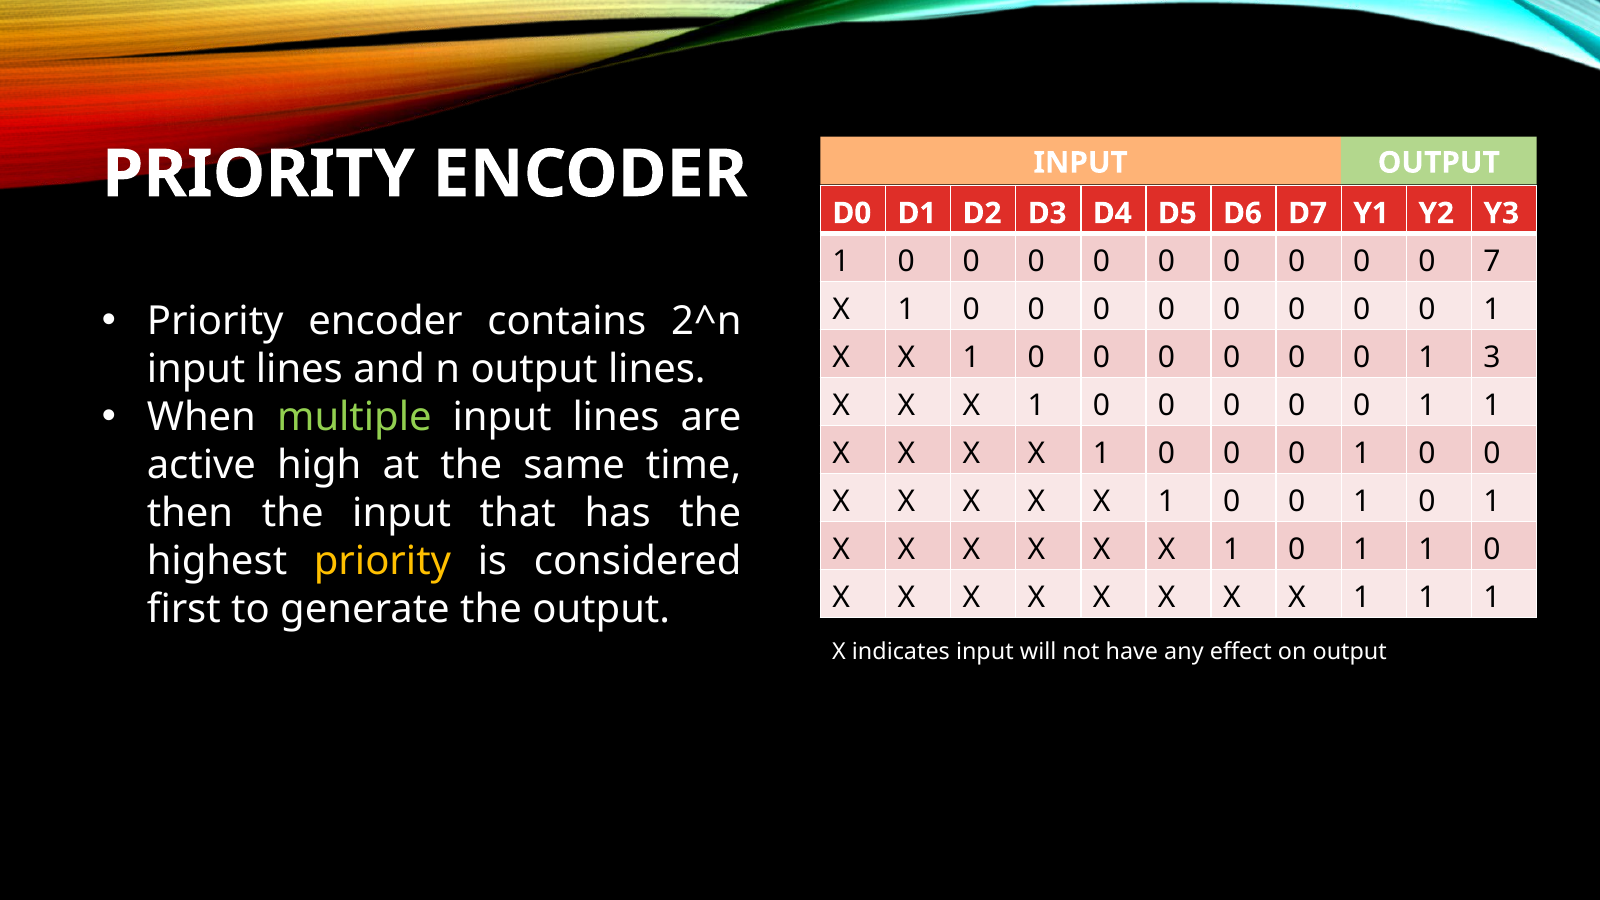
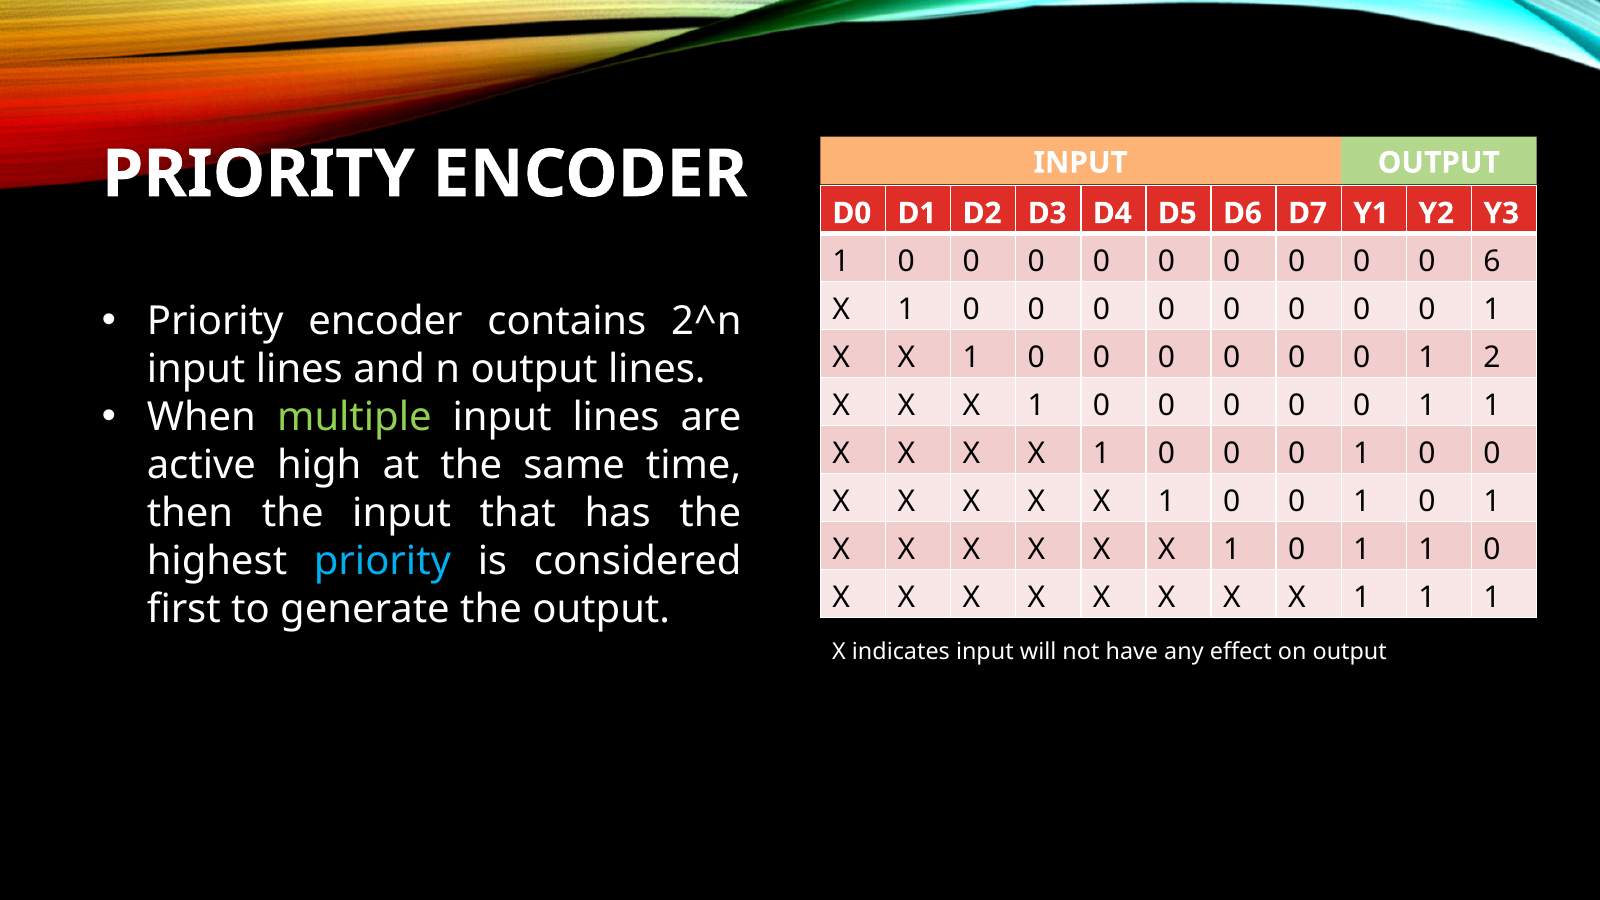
7: 7 -> 6 (1492, 261)
3: 3 -> 2 (1492, 357)
priority colour: yellow -> light blue (382, 562)
